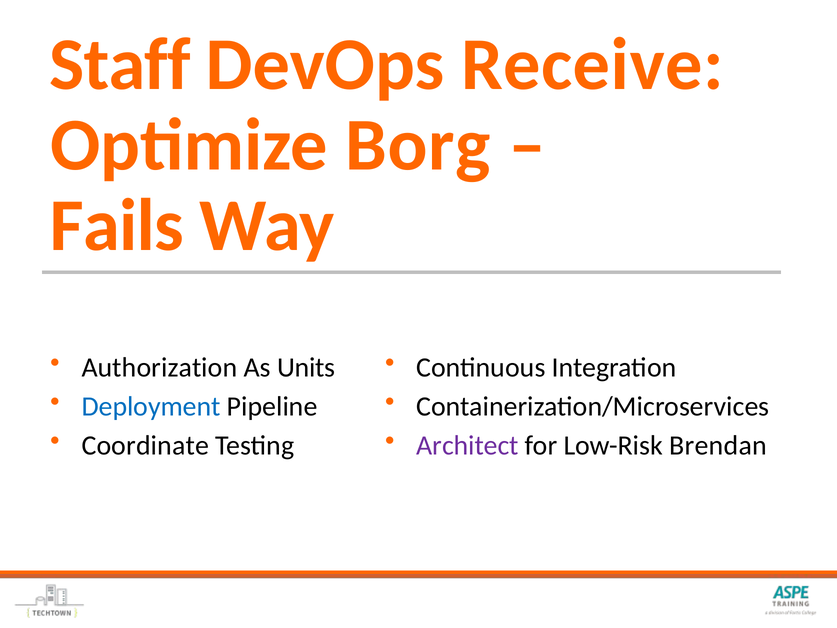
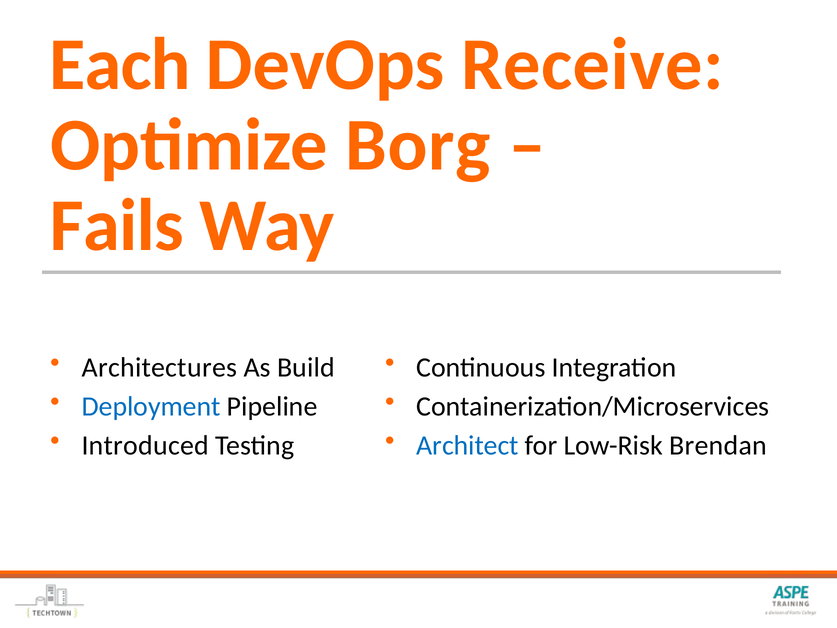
Staff: Staff -> Each (120, 65)
Authorization: Authorization -> Architectures (159, 367)
Units: Units -> Build (306, 367)
Coordinate: Coordinate -> Introduced (145, 446)
Architect colour: purple -> blue (468, 446)
